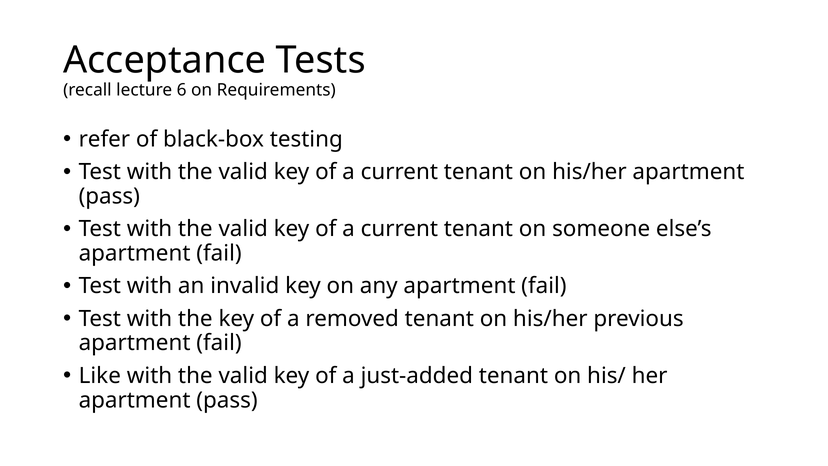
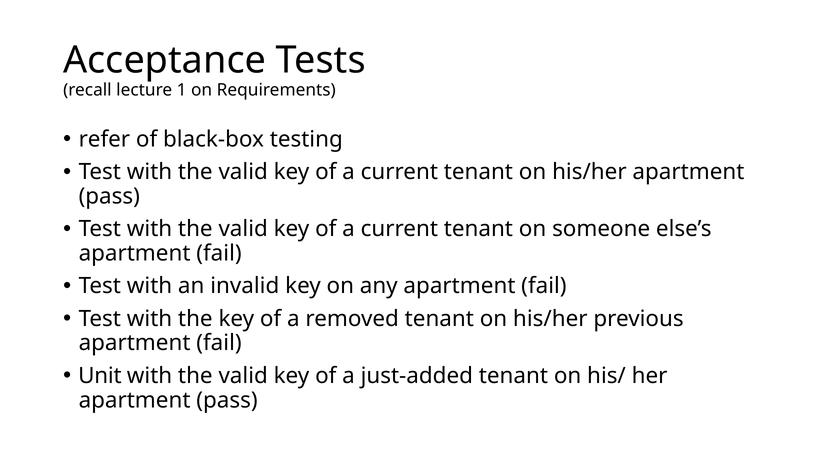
6: 6 -> 1 (182, 90)
Like: Like -> Unit (100, 376)
